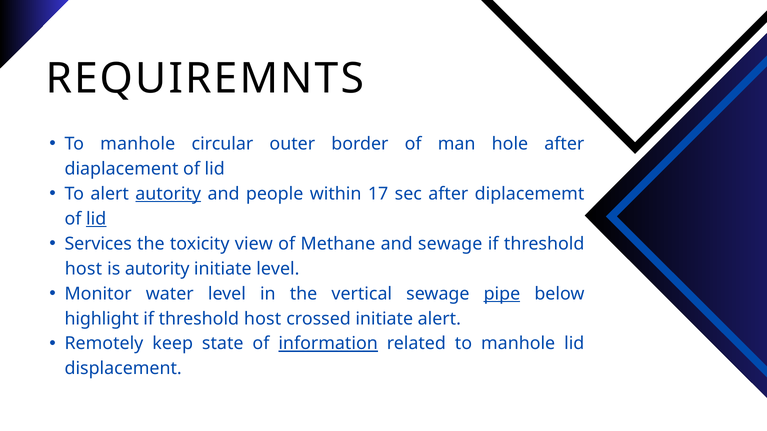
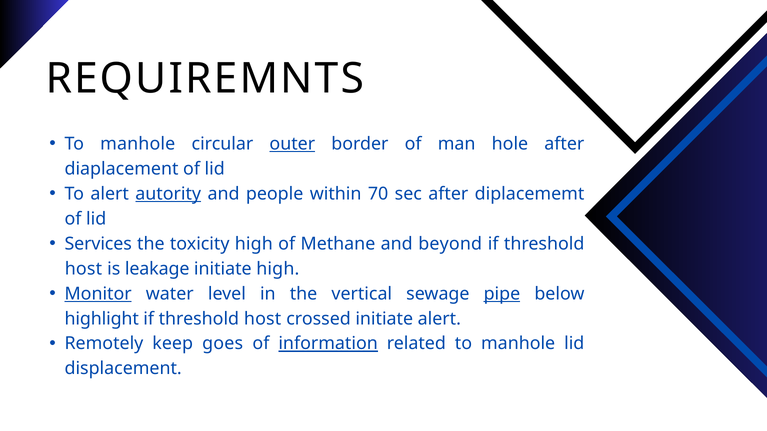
outer underline: none -> present (292, 144)
17: 17 -> 70 (378, 194)
lid underline: present -> none (96, 219)
toxicity view: view -> high (254, 244)
and sewage: sewage -> beyond (450, 244)
is autority: autority -> leakage (157, 269)
initiate level: level -> high (278, 269)
Monitor underline: none -> present (98, 294)
state: state -> goes (223, 344)
